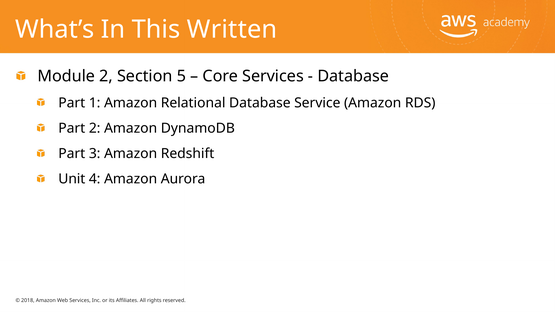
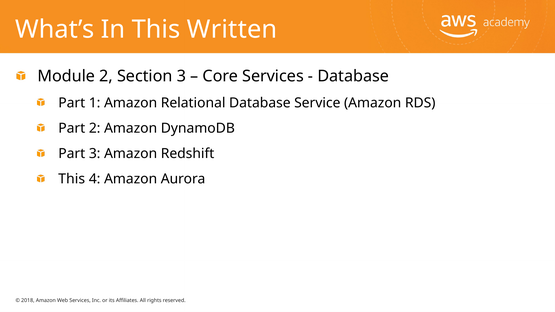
Section 5: 5 -> 3 (181, 76)
Unit: Unit -> This (72, 179)
